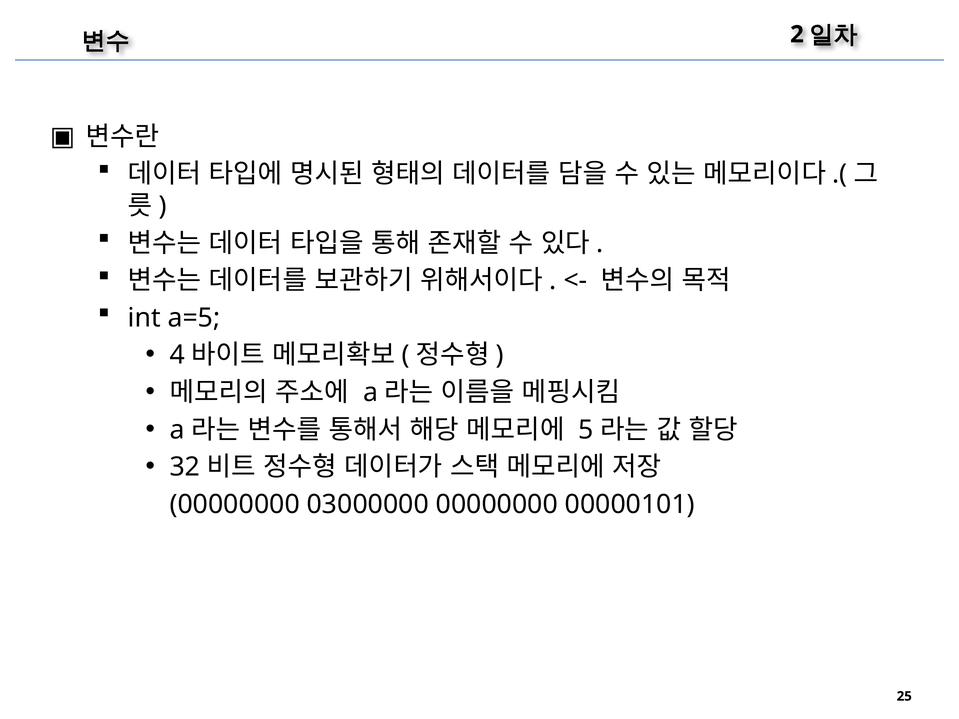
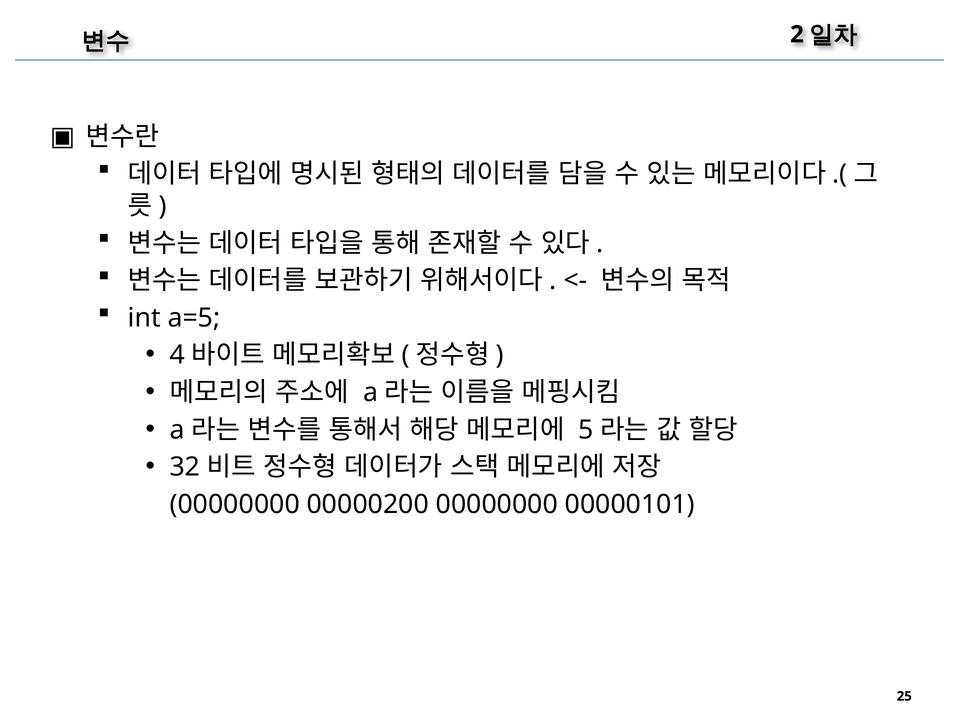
03000000: 03000000 -> 00000200 (368, 504)
